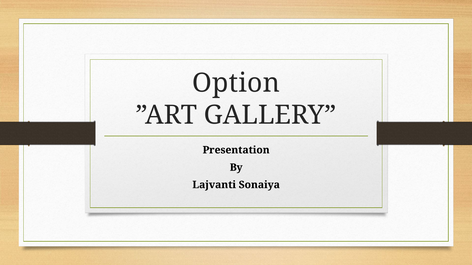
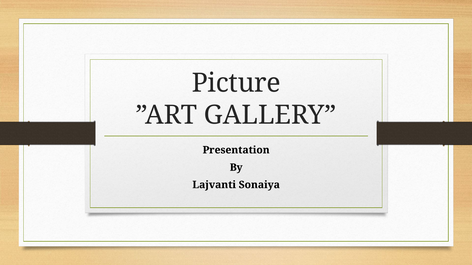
Option: Option -> Picture (236, 83)
